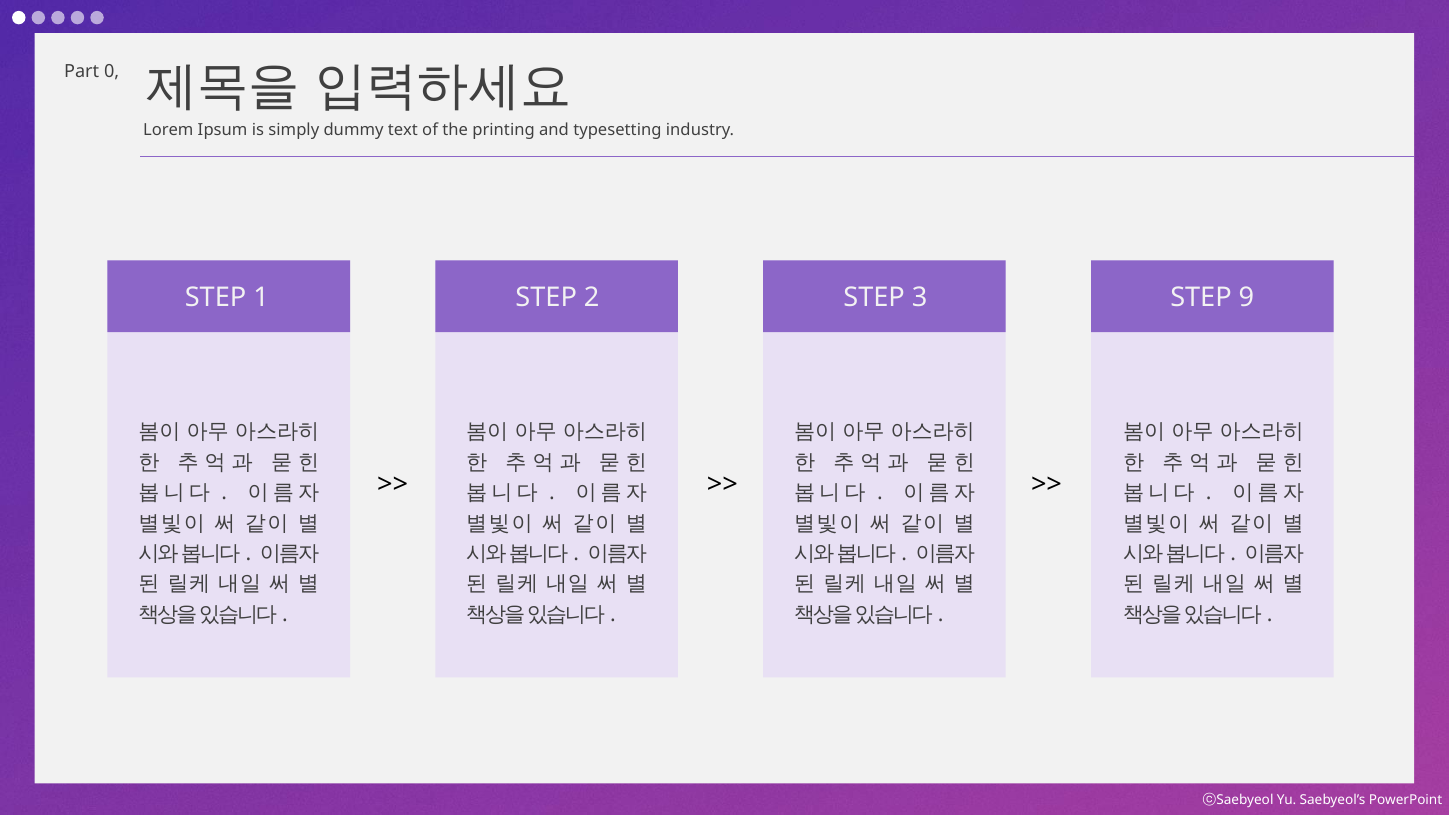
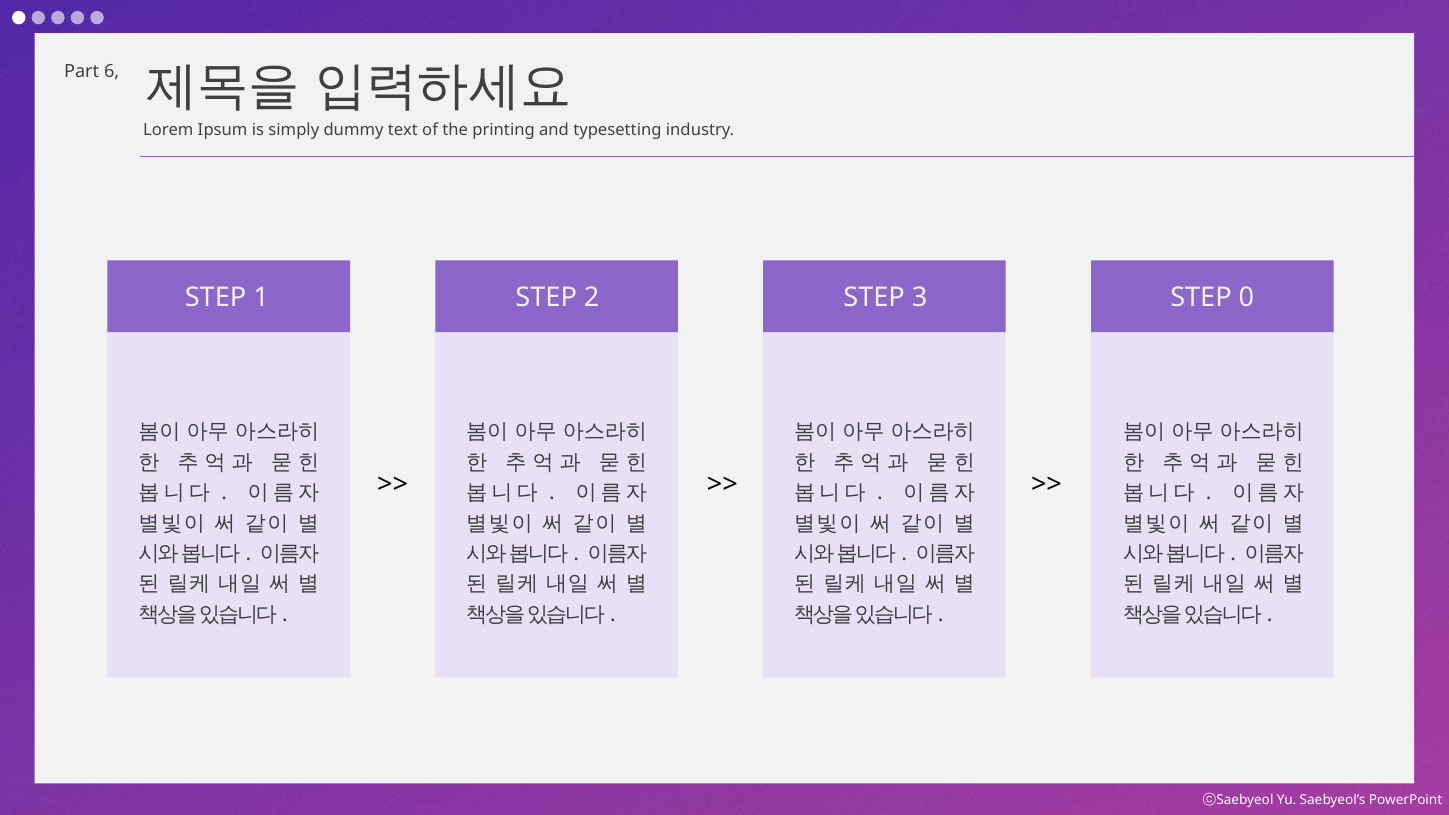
0: 0 -> 6 (112, 71)
9: 9 -> 0 (1246, 298)
